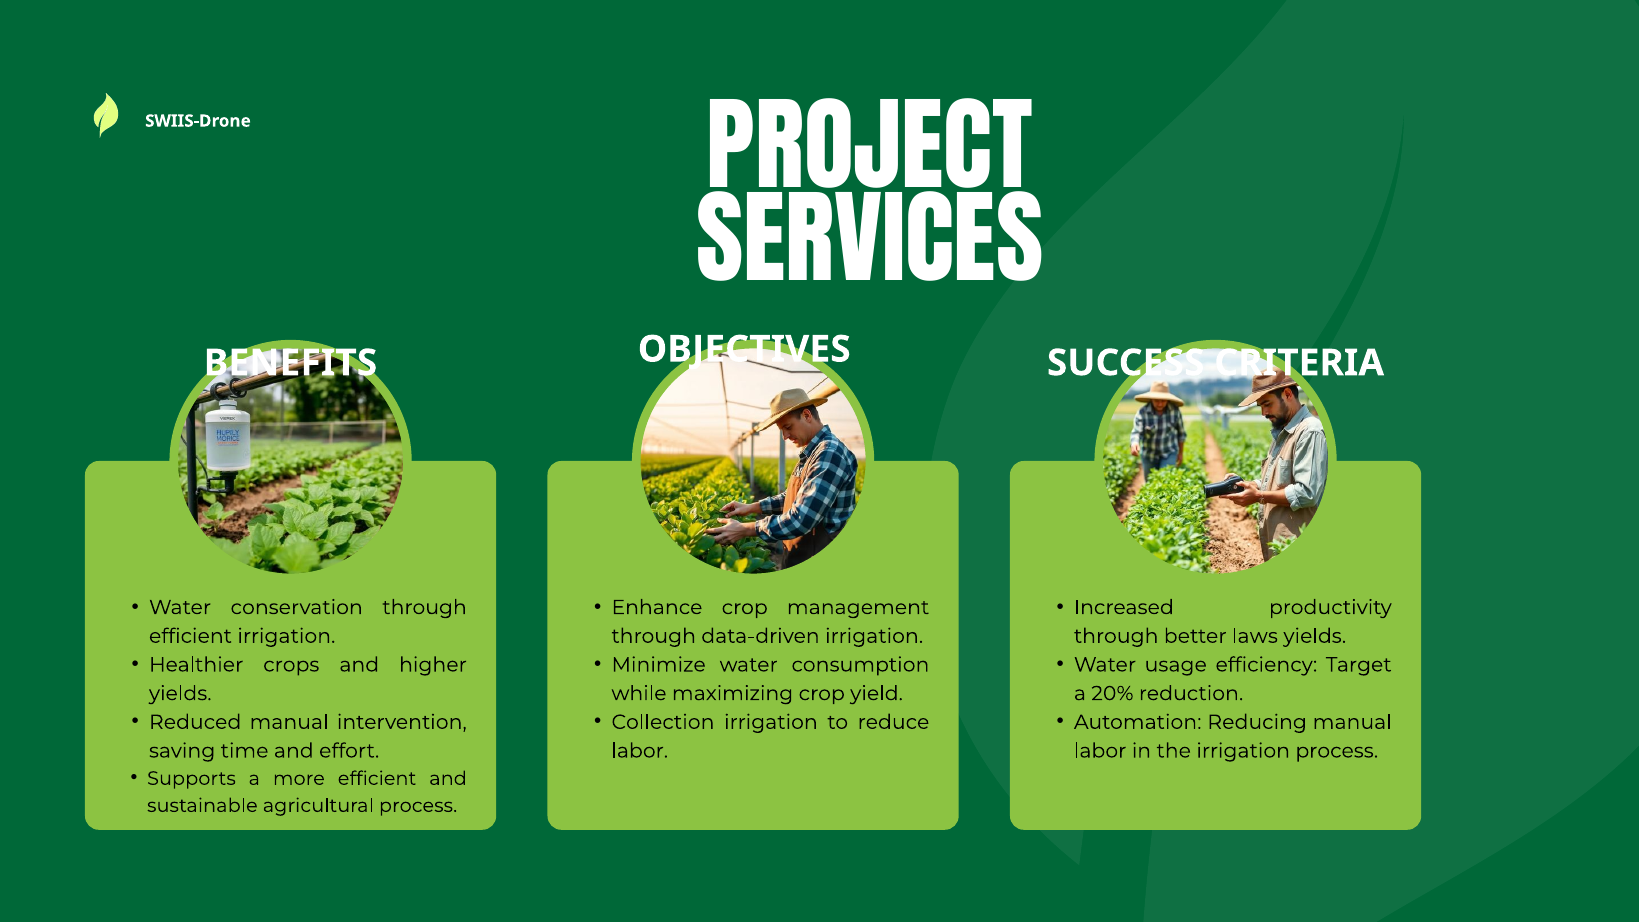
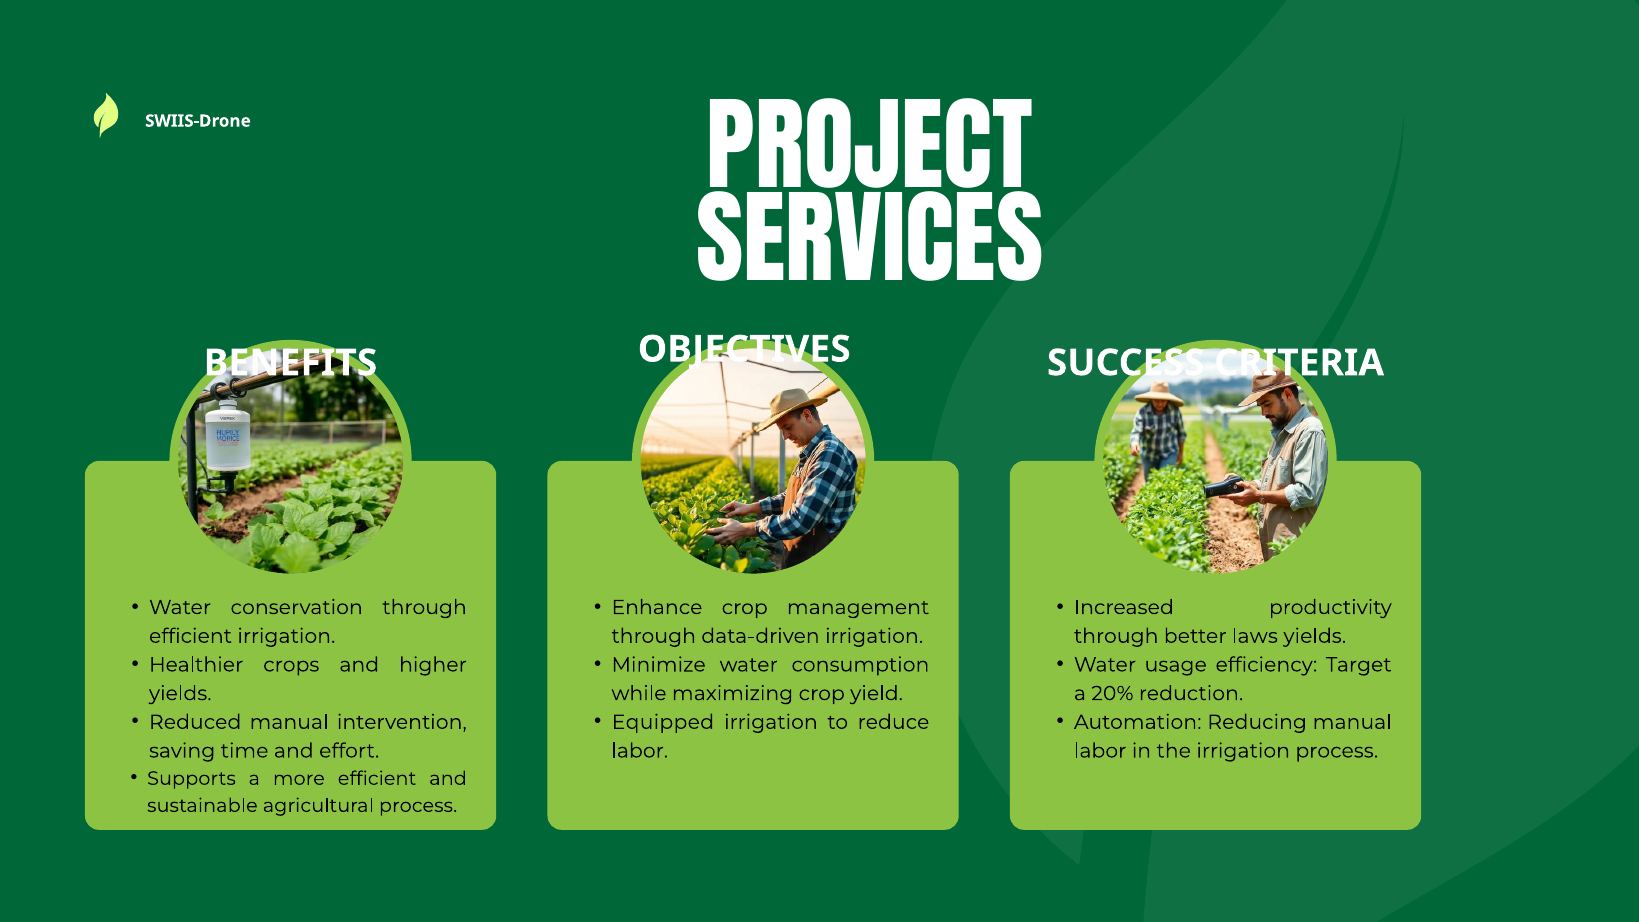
Collection: Collection -> Equipped (663, 722)
